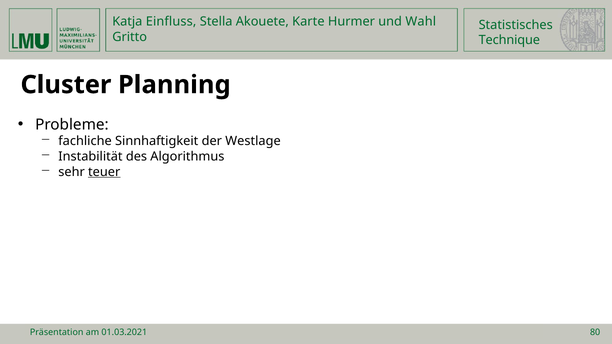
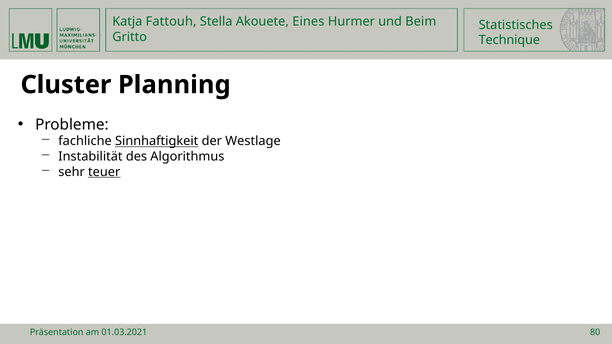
Einfluss: Einfluss -> Fattouh (171, 22)
Karte: Karte -> Eines (308, 22)
Wahl: Wahl -> Beim (421, 22)
Sinnhaftigkeit underline: none -> present (157, 141)
